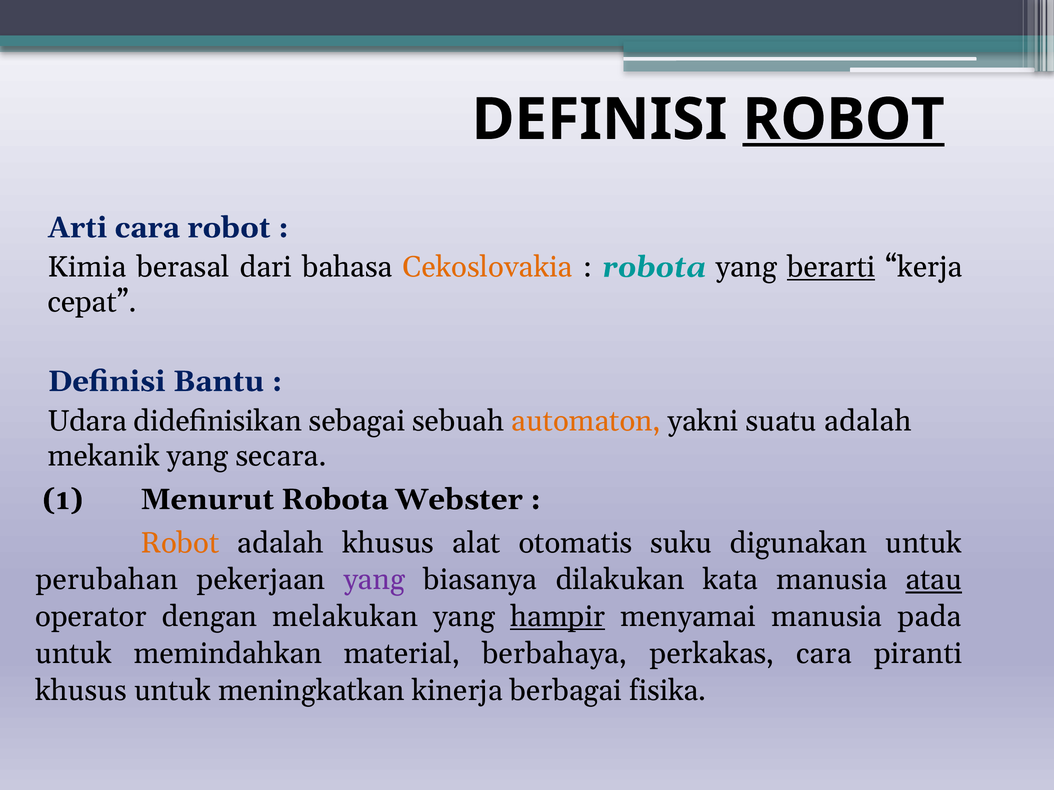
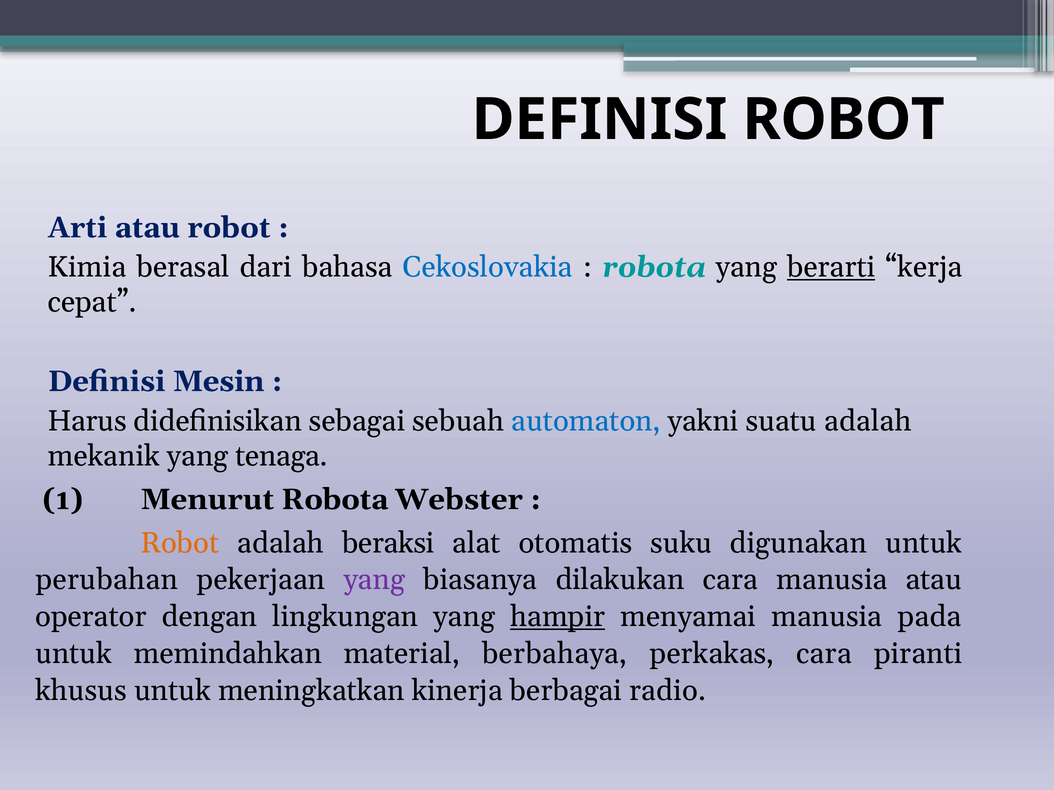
ROBOT underline: present -> none (844, 120)
Arti cara: cara -> atau (147, 228)
Cekoslovakia colour: orange -> blue (488, 267)
Bantu: Bantu -> Mesin (219, 382)
Udara: Udara -> Harus (87, 421)
automaton colour: orange -> blue (586, 421)
secara: secara -> tenaga (281, 456)
adalah khusus: khusus -> beraksi (388, 543)
dilakukan kata: kata -> cara (730, 580)
atau underline: present -> none (934, 580)
melakukan: melakukan -> lingkungan (345, 617)
fisika: fisika -> radio (668, 691)
